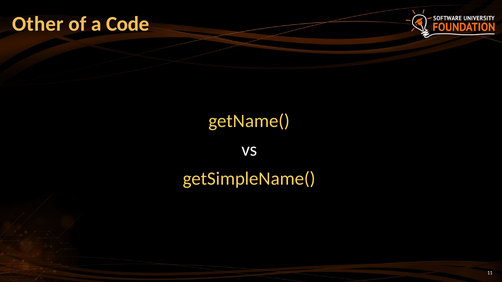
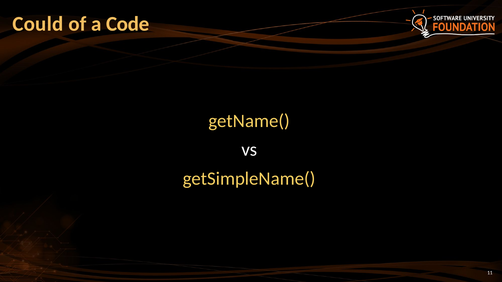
Other: Other -> Could (38, 24)
